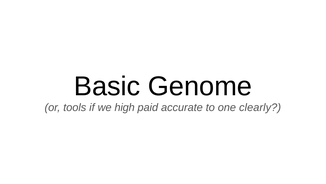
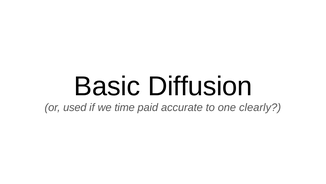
Genome: Genome -> Diffusion (200, 86)
tools: tools -> used (75, 107)
high: high -> time (125, 107)
